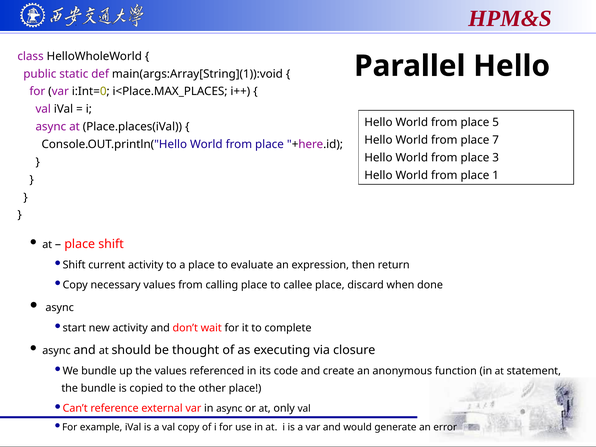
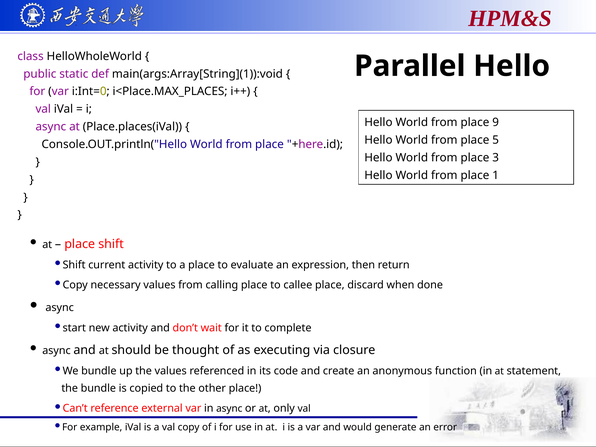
5: 5 -> 9 (496, 122)
7: 7 -> 5 (496, 140)
